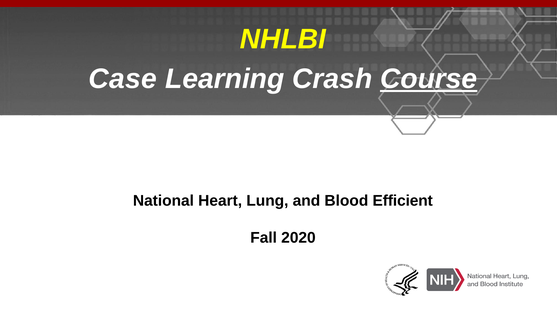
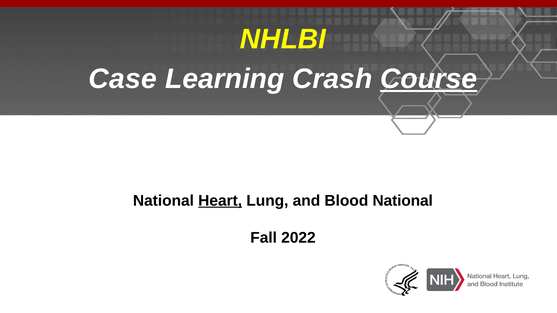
Heart underline: none -> present (220, 201)
Blood Efficient: Efficient -> National (403, 201)
2020: 2020 -> 2022 (298, 238)
